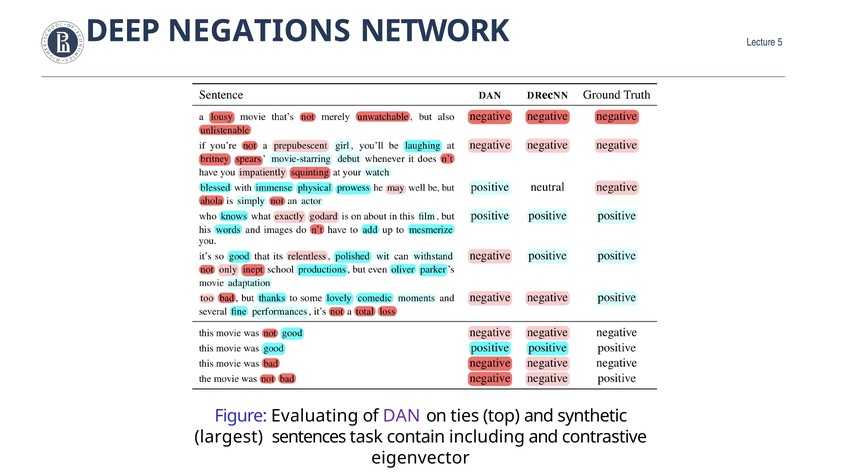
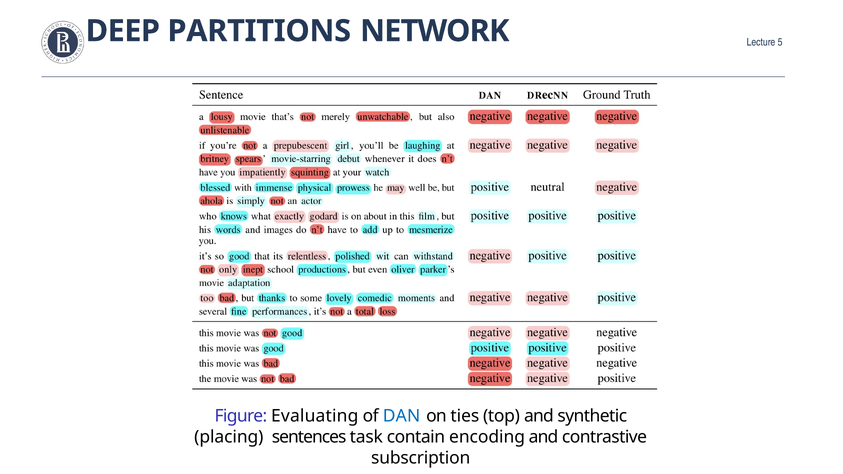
NEGATIONS: NEGATIONS -> PARTITIONS (259, 31)
DAN colour: purple -> blue (402, 416)
largest: largest -> placing (229, 437)
including: including -> encoding (487, 437)
eigenvector: eigenvector -> subscription (421, 458)
